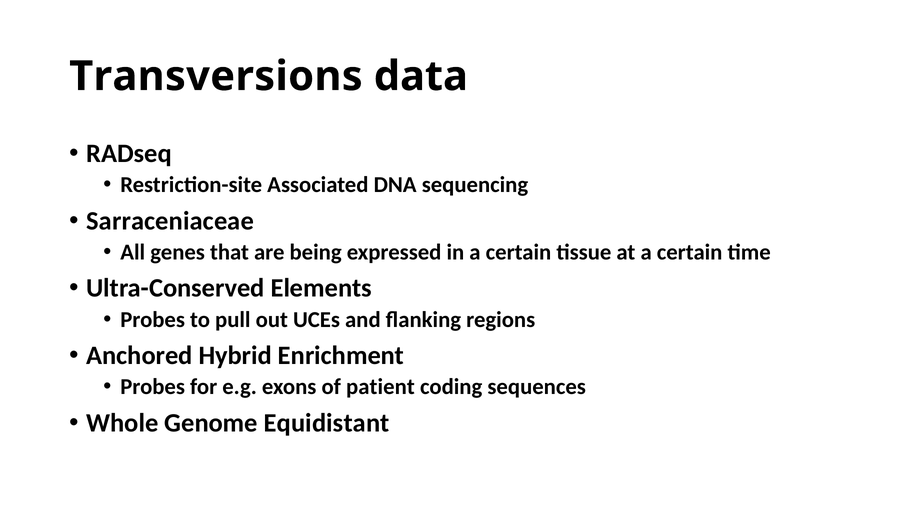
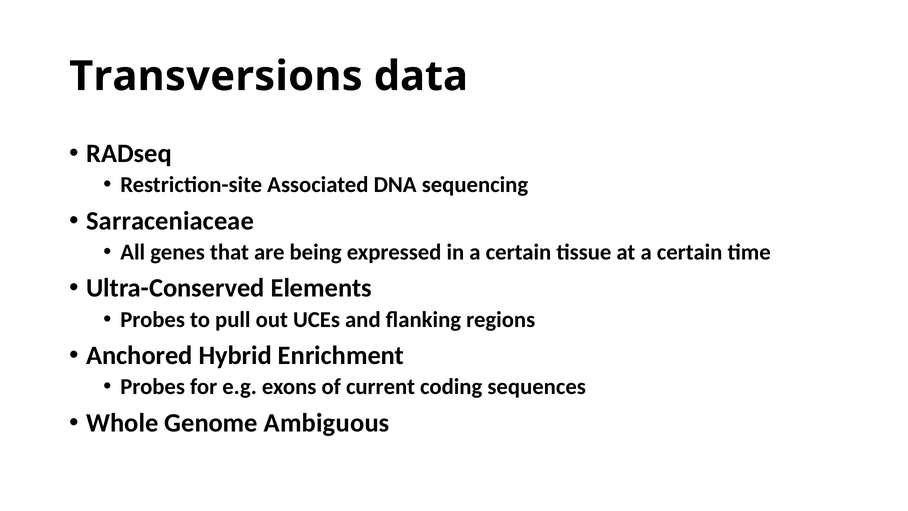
patient: patient -> current (381, 387)
Equidistant: Equidistant -> Ambiguous (327, 423)
